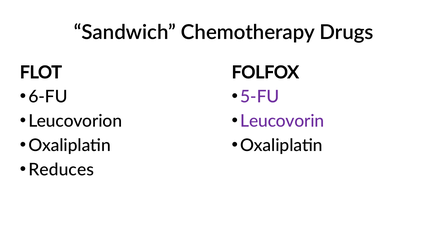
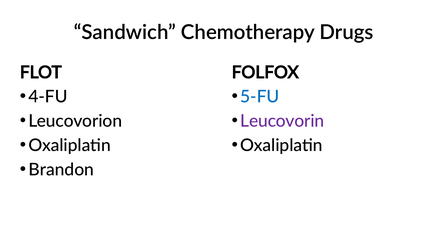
6-FU: 6-FU -> 4-FU (48, 97)
5-FU colour: purple -> blue (260, 97)
Reduces: Reduces -> Brandon (61, 170)
